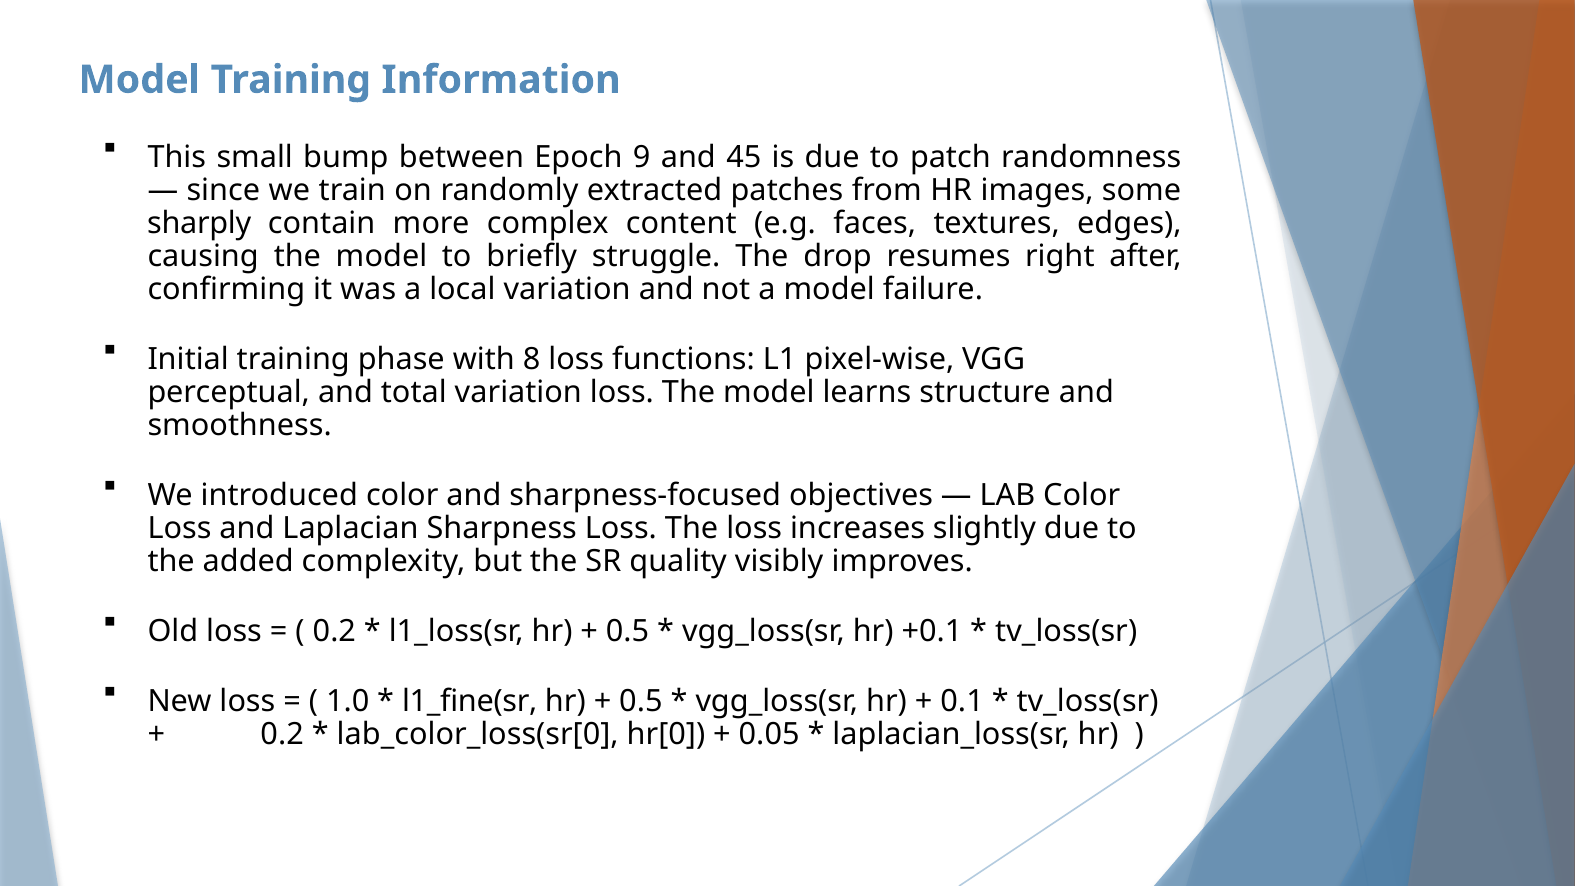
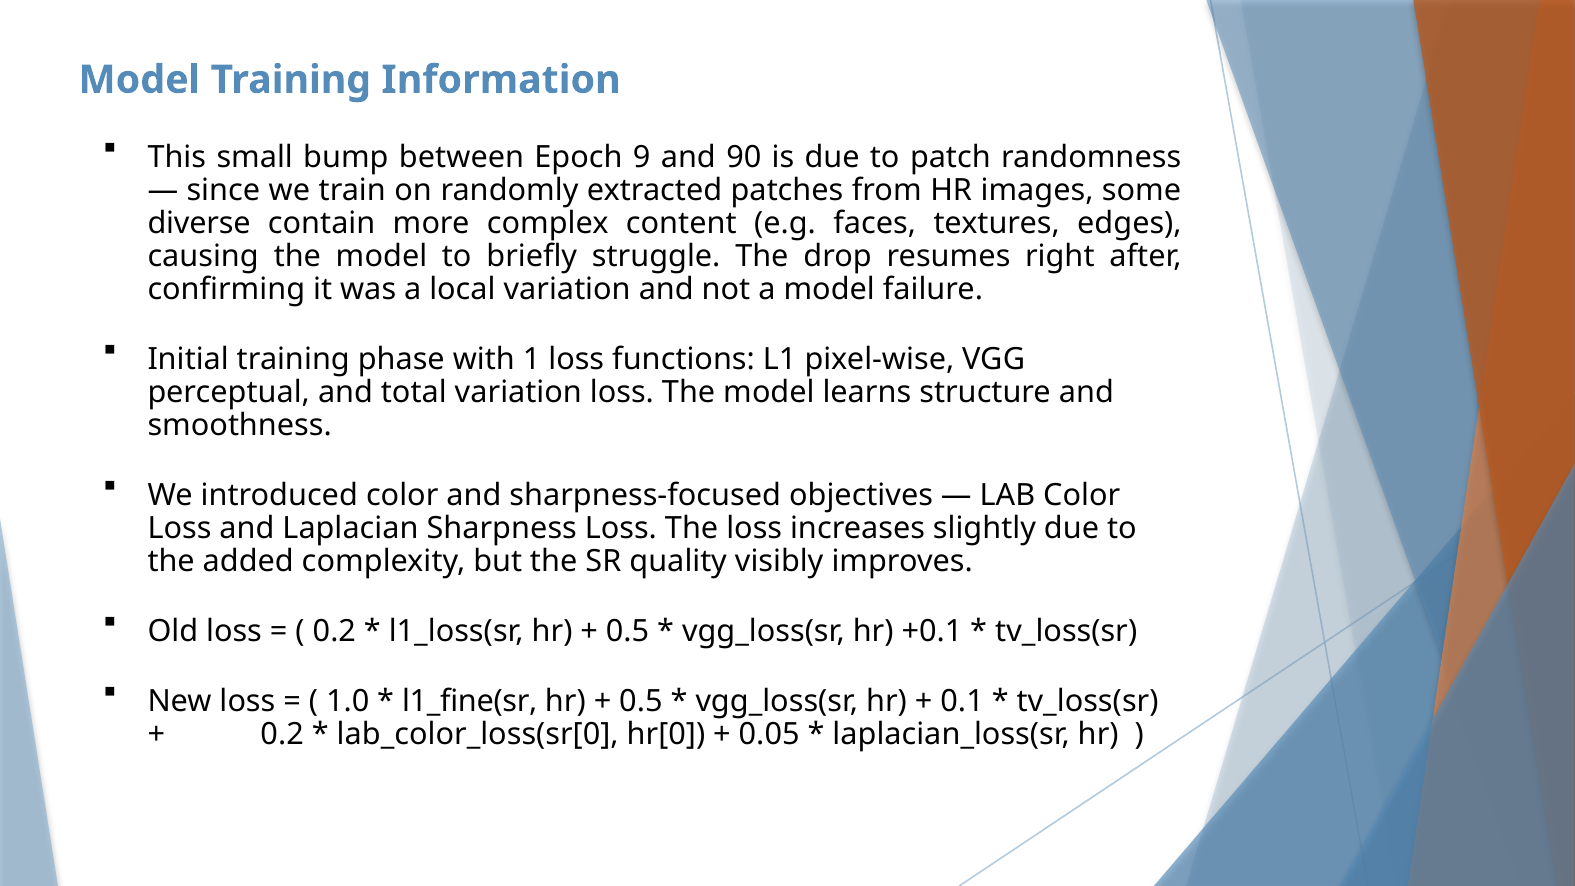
45: 45 -> 90 (744, 157)
sharply: sharply -> diverse (199, 223)
8: 8 -> 1 (532, 359)
